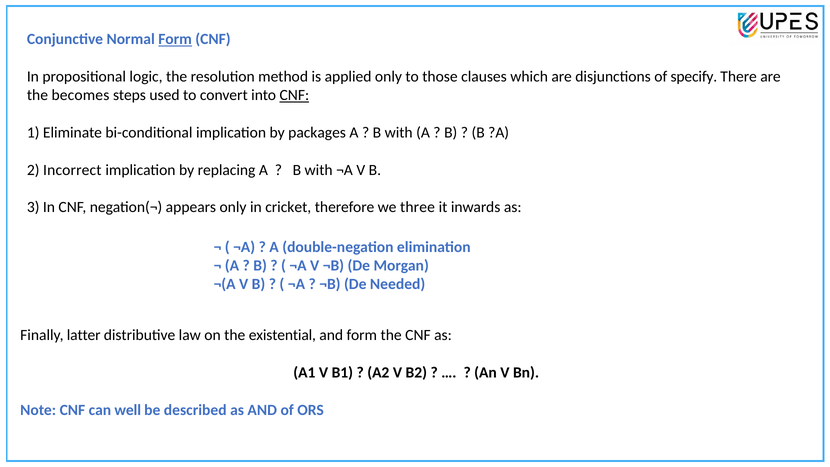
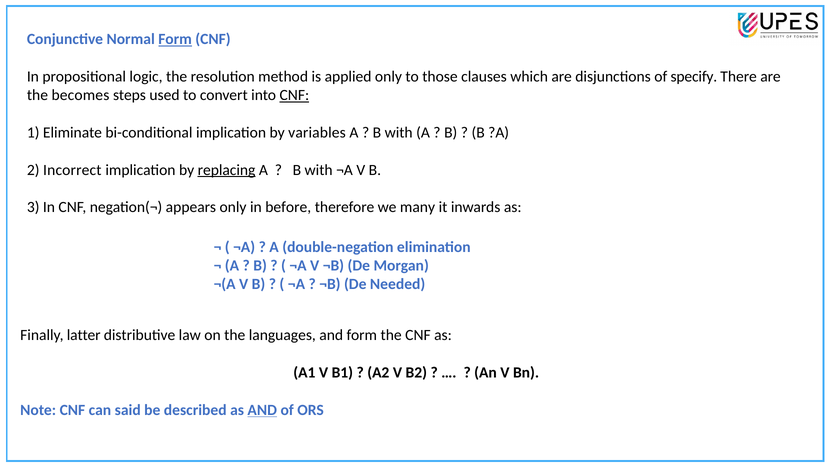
packages: packages -> variables (317, 132)
replacing underline: none -> present (227, 170)
cricket: cricket -> before (288, 207)
three: three -> many (418, 207)
existential: existential -> languages (282, 335)
well: well -> said (128, 410)
AND underline: none -> present (262, 410)
